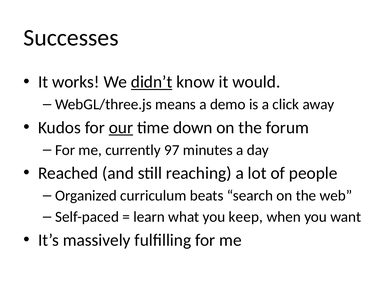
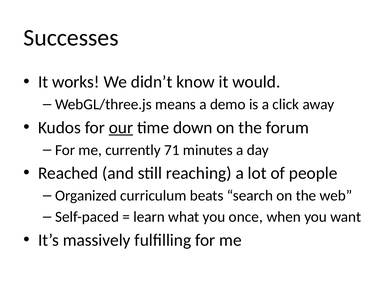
didn’t underline: present -> none (152, 82)
97: 97 -> 71 (172, 150)
keep: keep -> once (246, 217)
